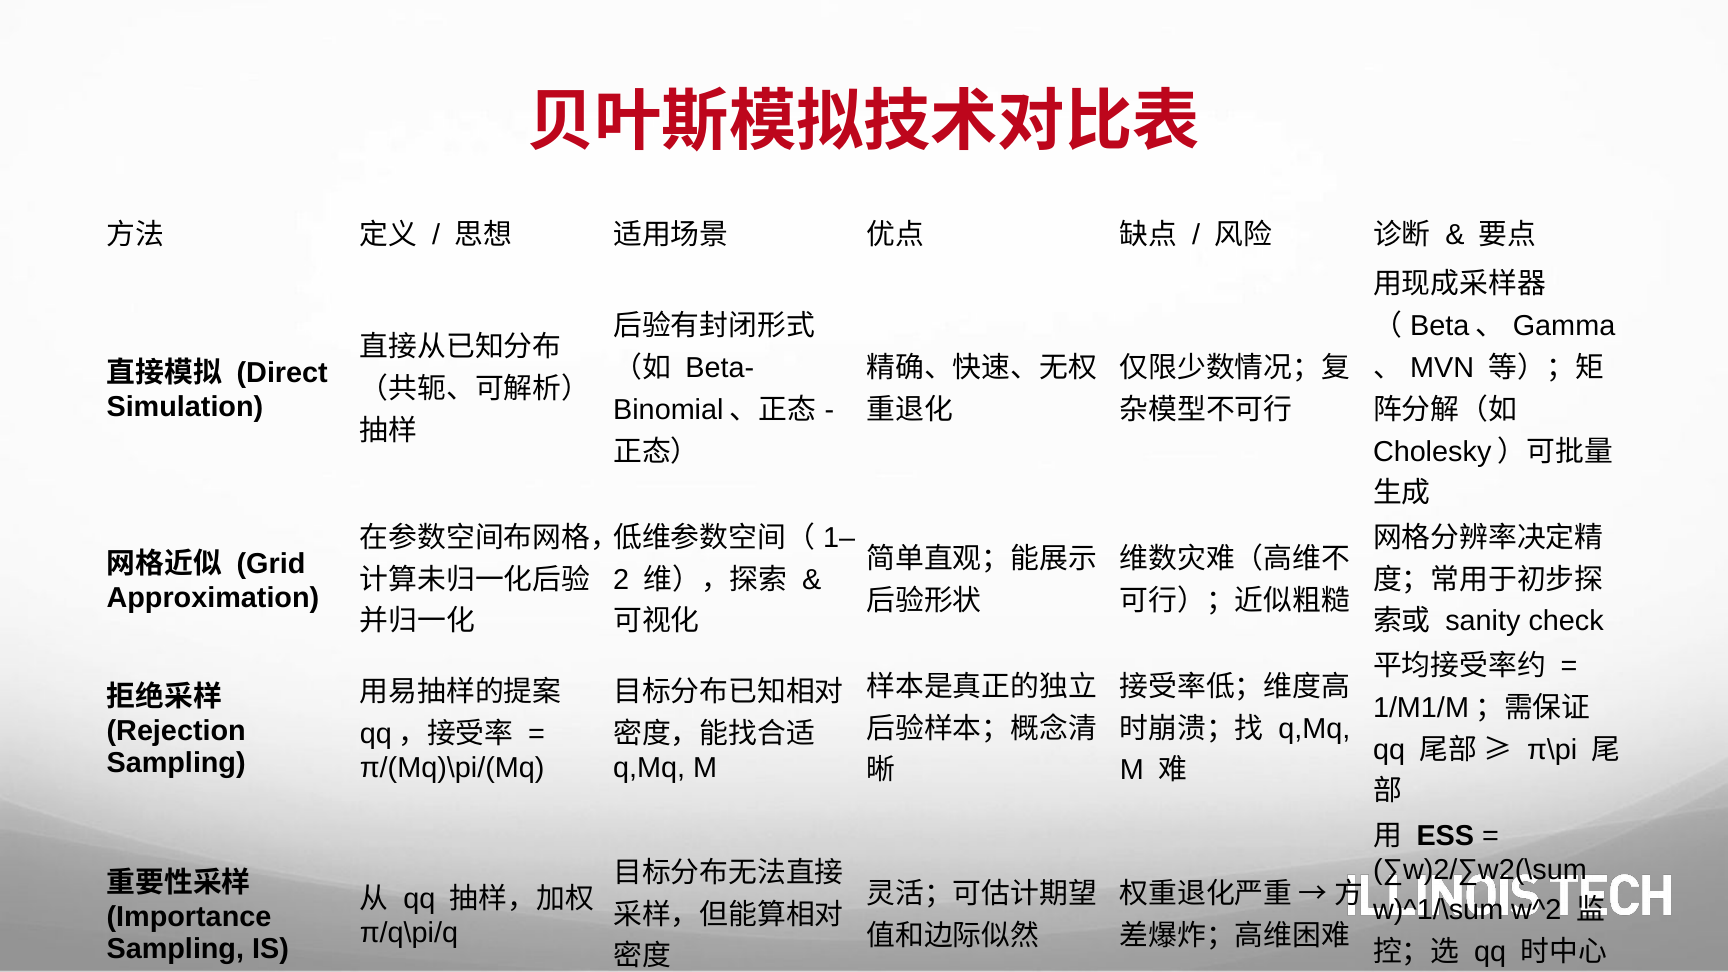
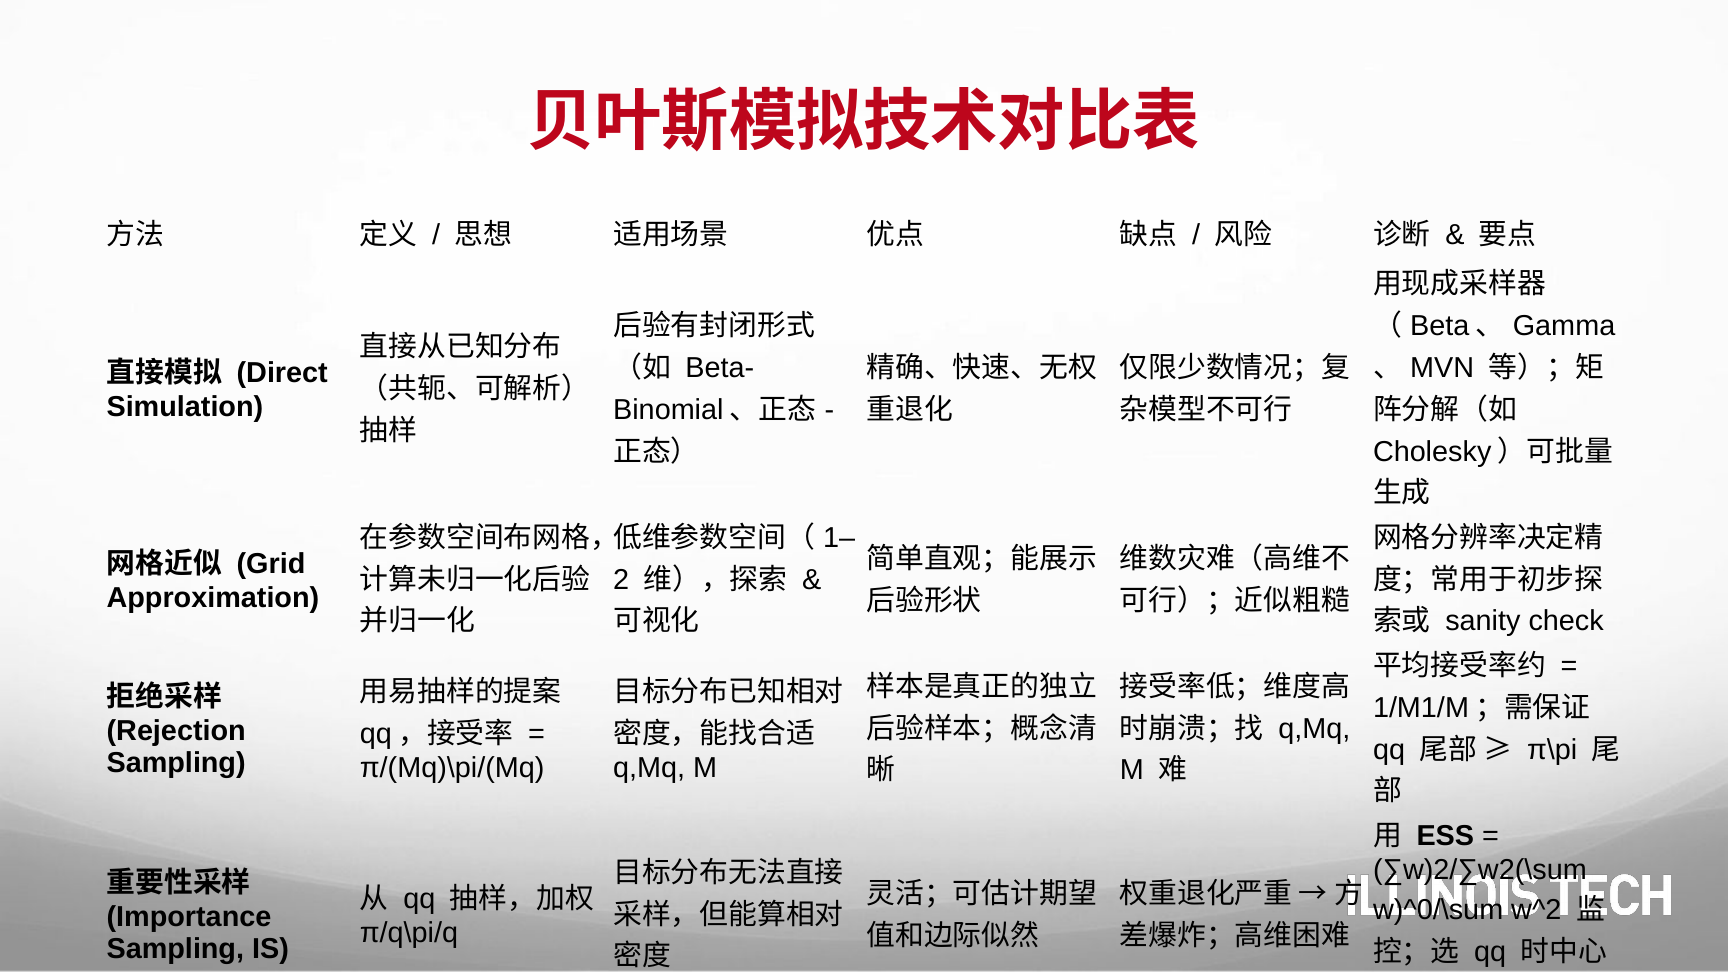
w)^1/\sum: w)^1/\sum -> w)^0/\sum (1438, 910)
